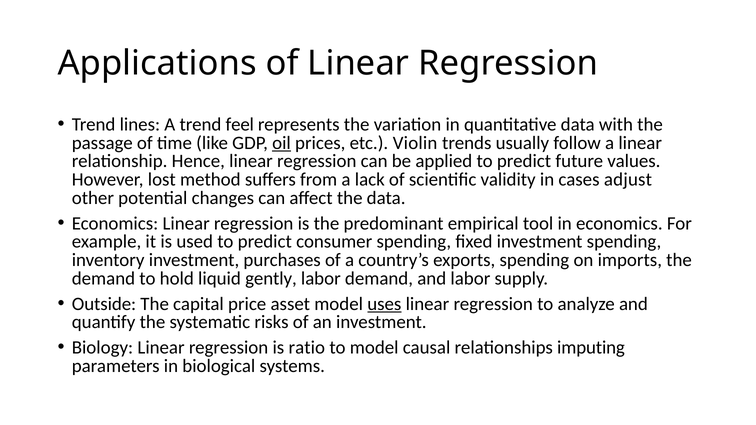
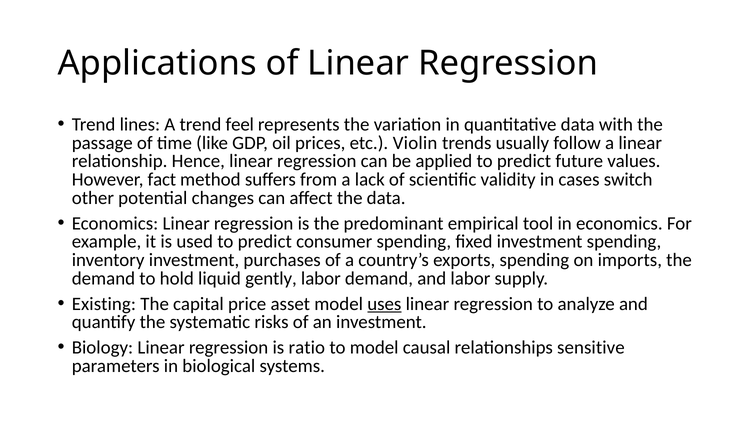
oil underline: present -> none (281, 143)
lost: lost -> fact (162, 180)
adjust: adjust -> switch (628, 180)
Outside: Outside -> Existing (104, 304)
imputing: imputing -> sensitive (591, 348)
